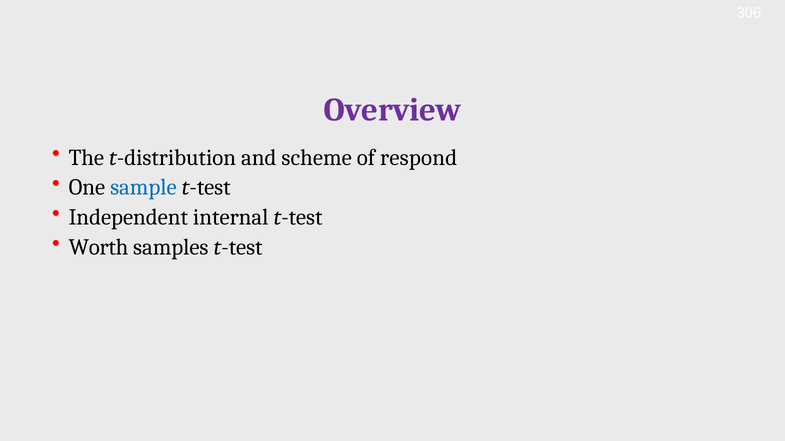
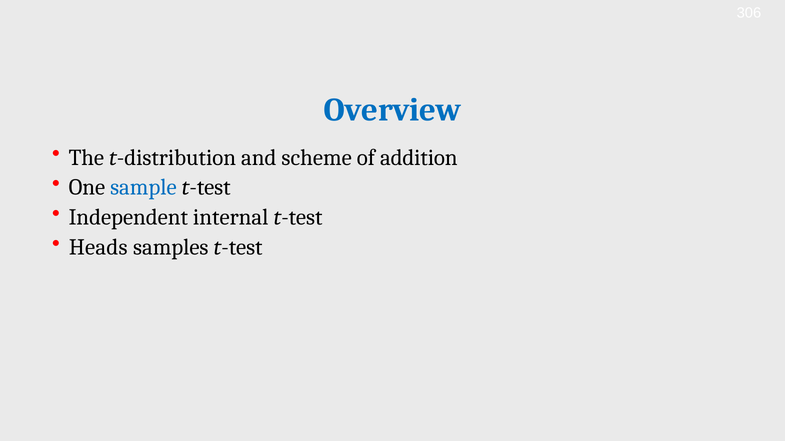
Overview colour: purple -> blue (393, 110)
respond: respond -> addition (419, 158)
Worth: Worth -> Heads (98, 247)
